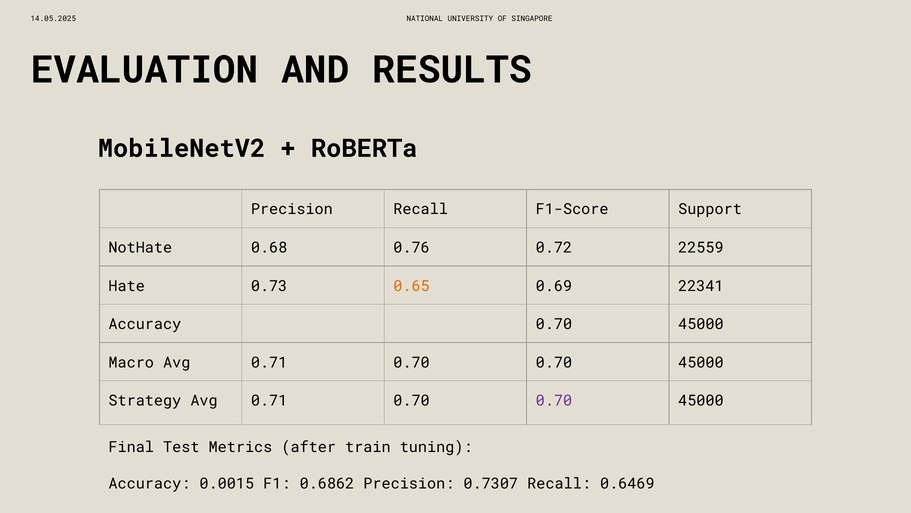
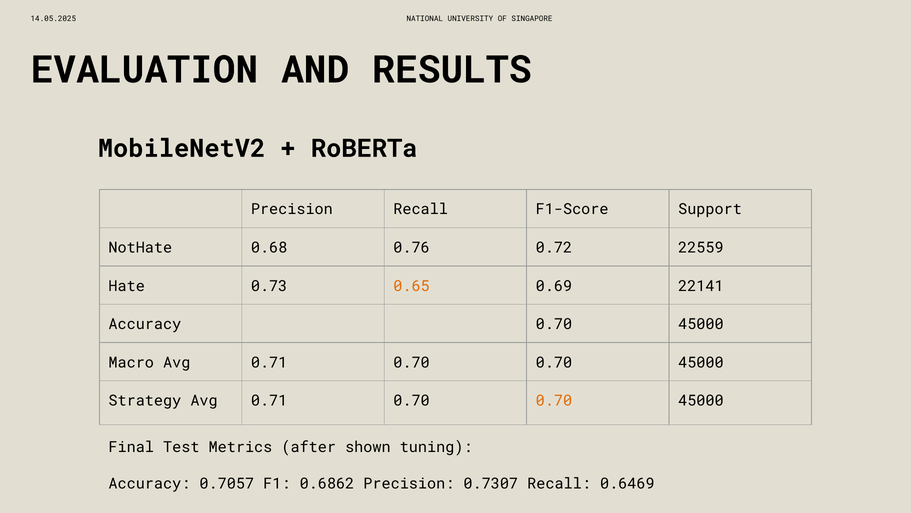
22341: 22341 -> 22141 (701, 286)
0.70 colour: purple -> orange (554, 400)
train: train -> shown (368, 447)
0.0015: 0.0015 -> 0.7057 (227, 483)
